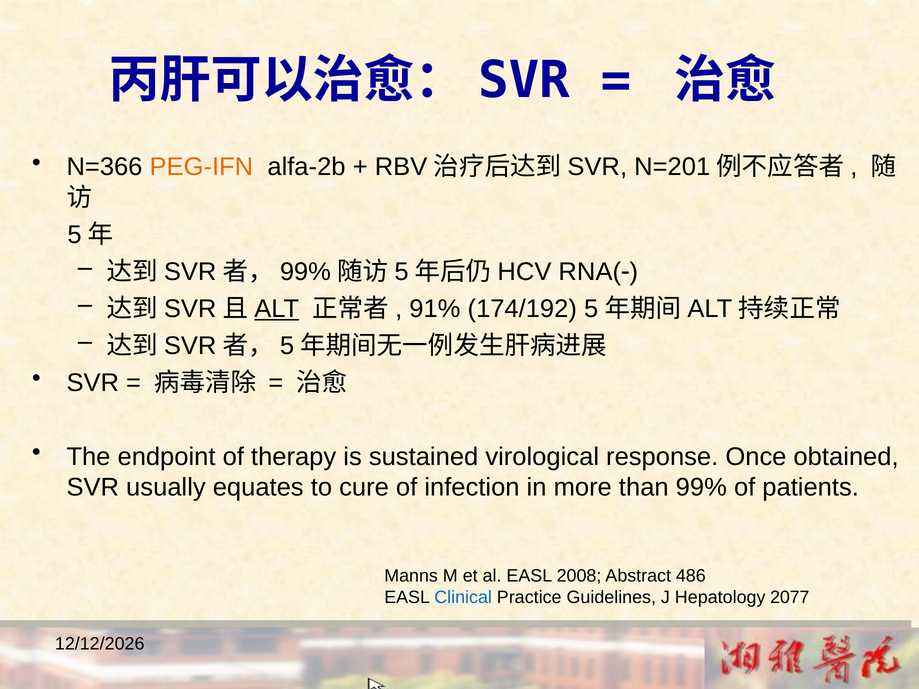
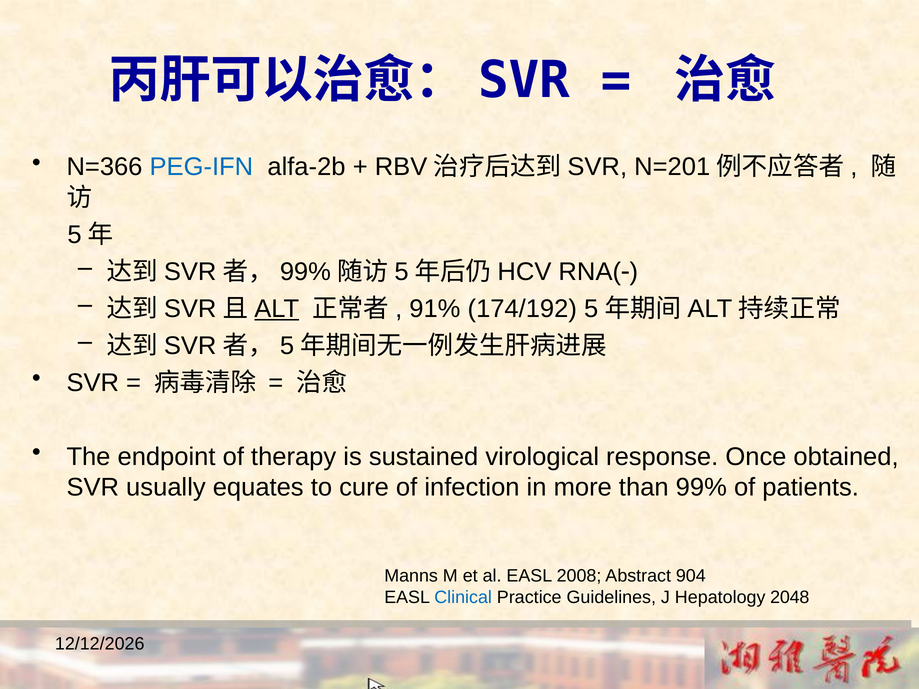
PEG-IFN colour: orange -> blue (201, 167)
486: 486 -> 904 (691, 576)
2077: 2077 -> 2048 (790, 598)
